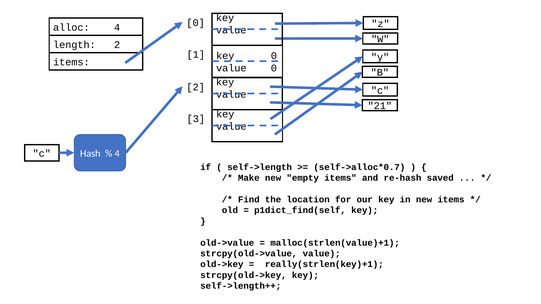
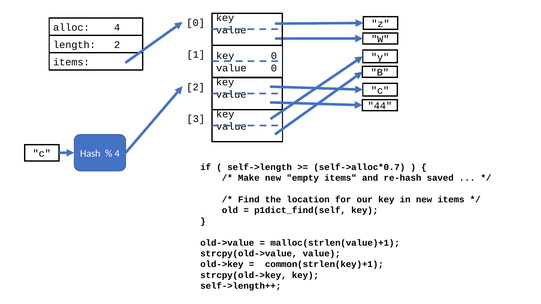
21: 21 -> 44 (380, 106)
really(strlen(key)+1: really(strlen(key)+1 -> common(strlen(key)+1 (324, 265)
